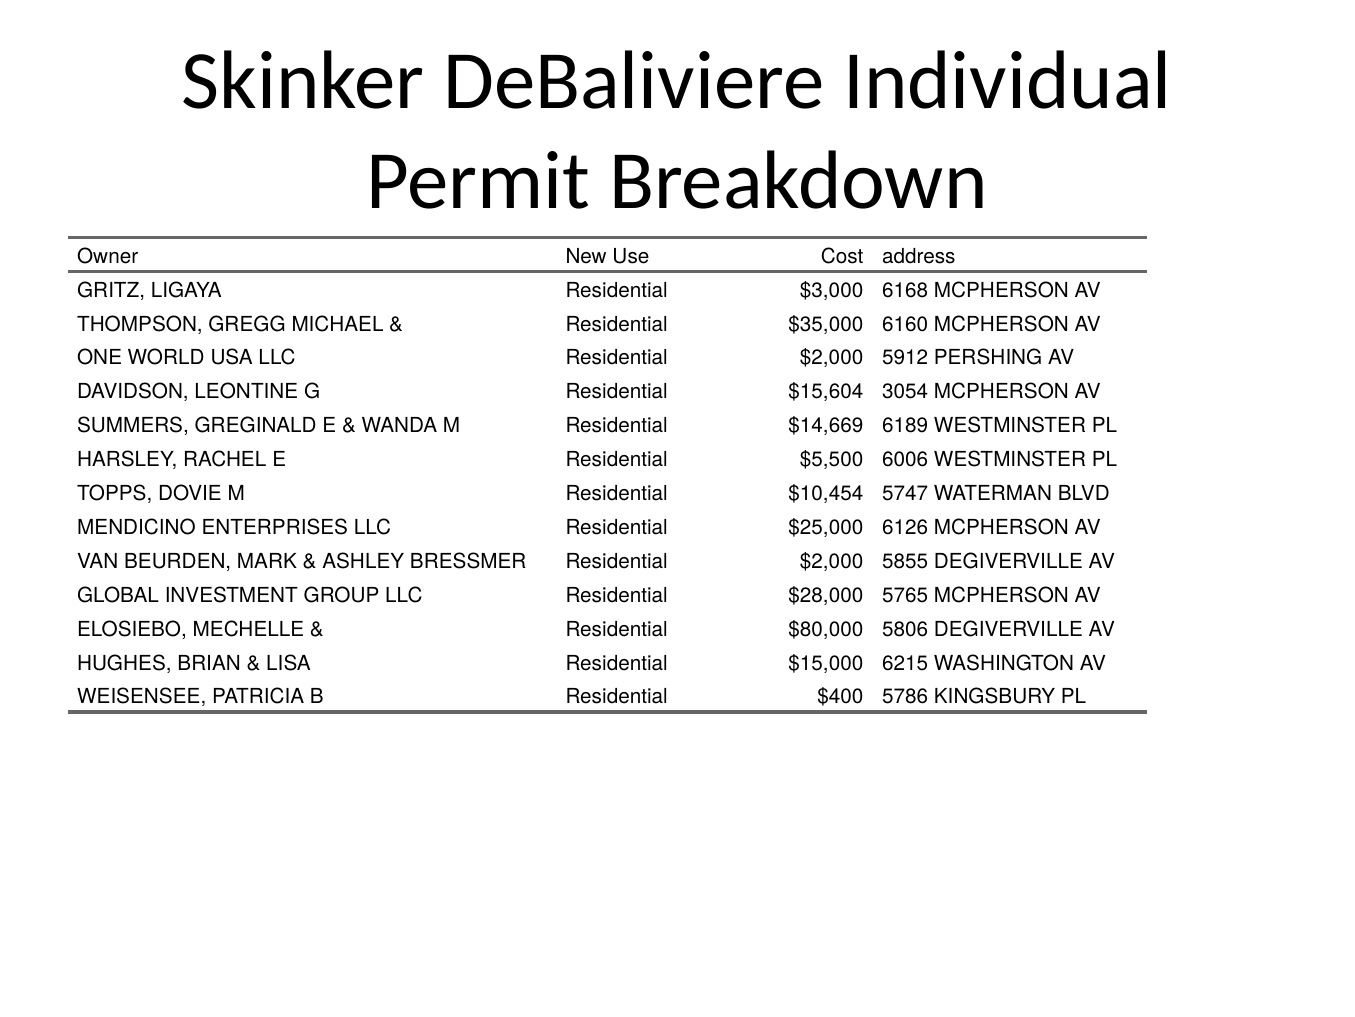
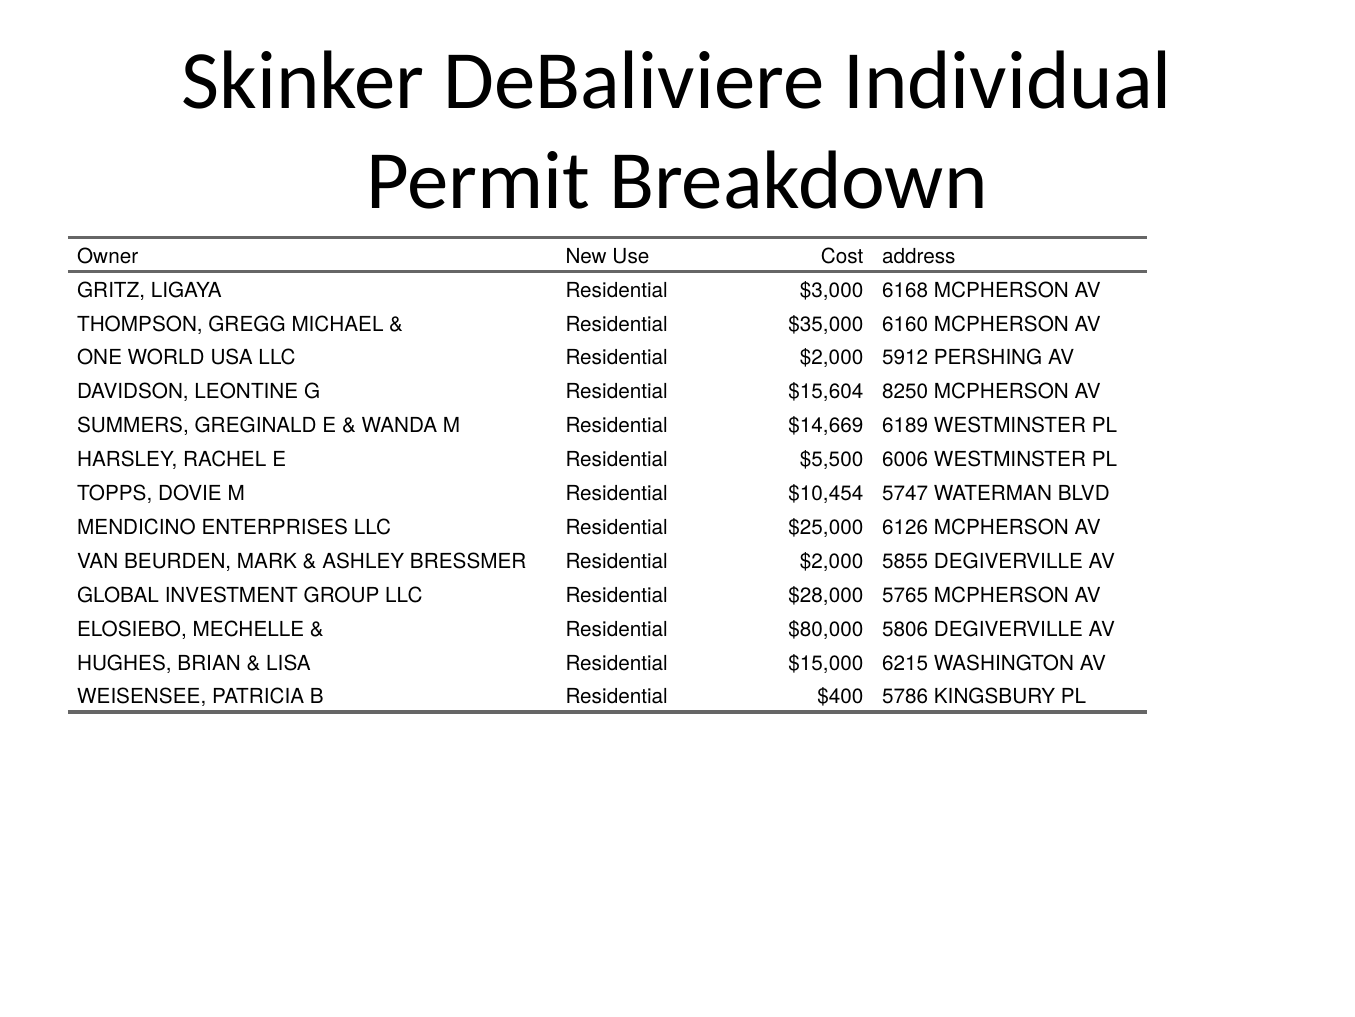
3054: 3054 -> 8250 (905, 392)
